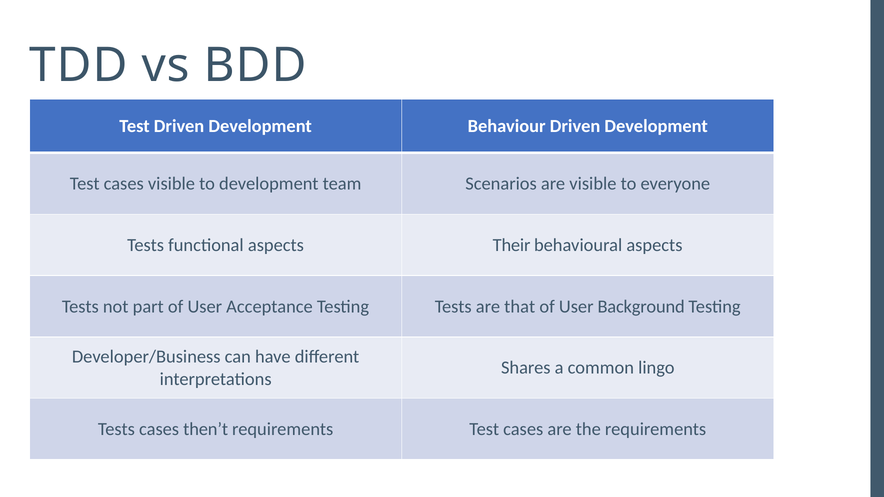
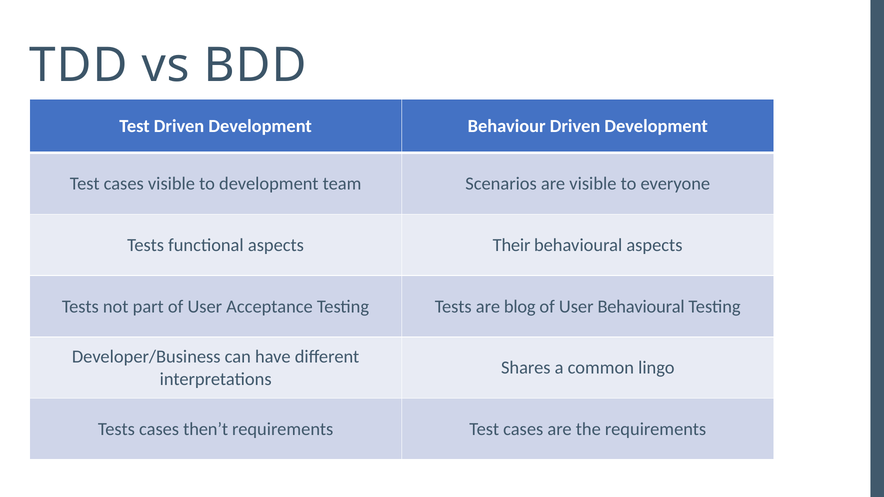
that: that -> blog (520, 307)
User Background: Background -> Behavioural (641, 307)
